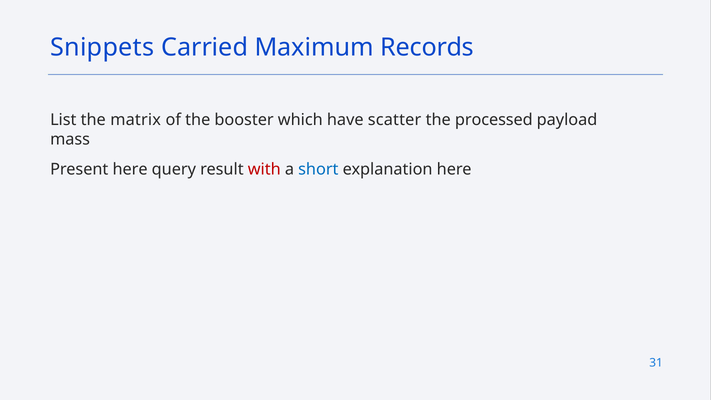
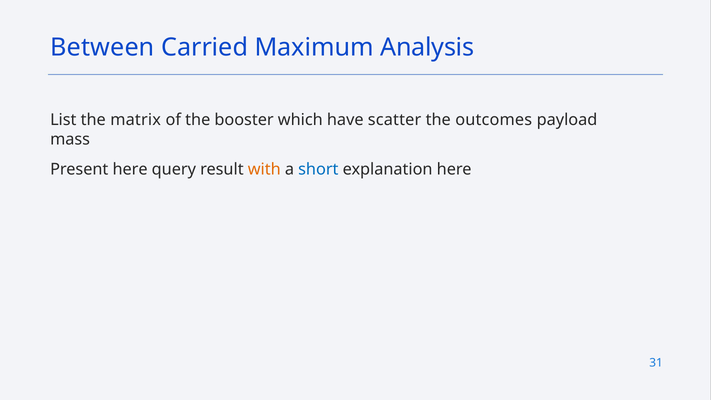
Snippets: Snippets -> Between (102, 47)
Records: Records -> Analysis (427, 47)
processed: processed -> outcomes (494, 120)
with colour: red -> orange (264, 169)
